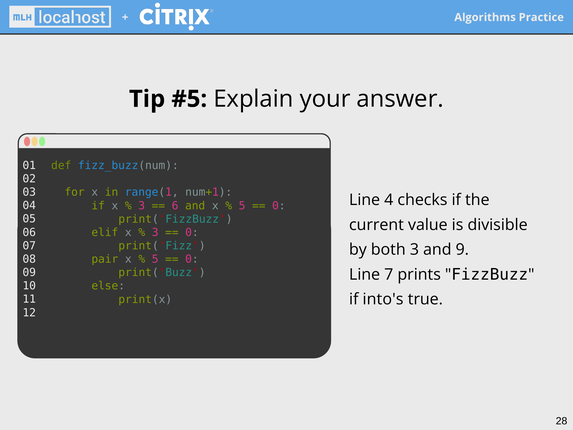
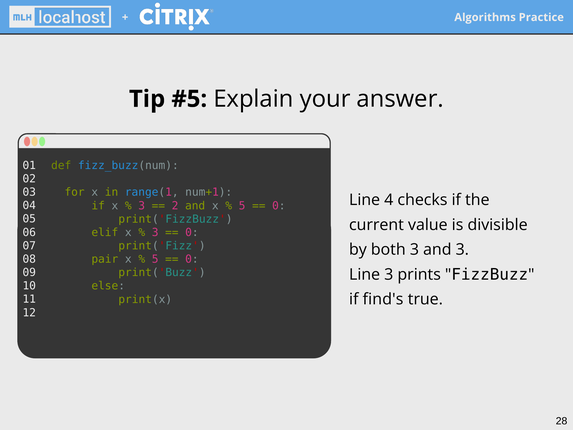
6: 6 -> 2 (175, 206)
and 9: 9 -> 3 (462, 249)
Line 7: 7 -> 3 (389, 274)
into's: into's -> find's (383, 299)
